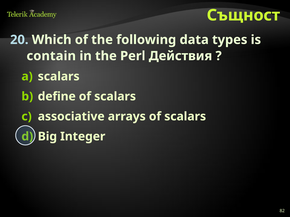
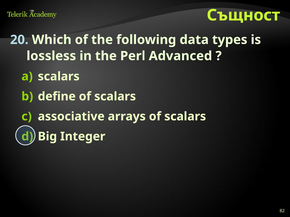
contain: contain -> lossless (51, 56)
Действия: Действия -> Advanced (180, 56)
